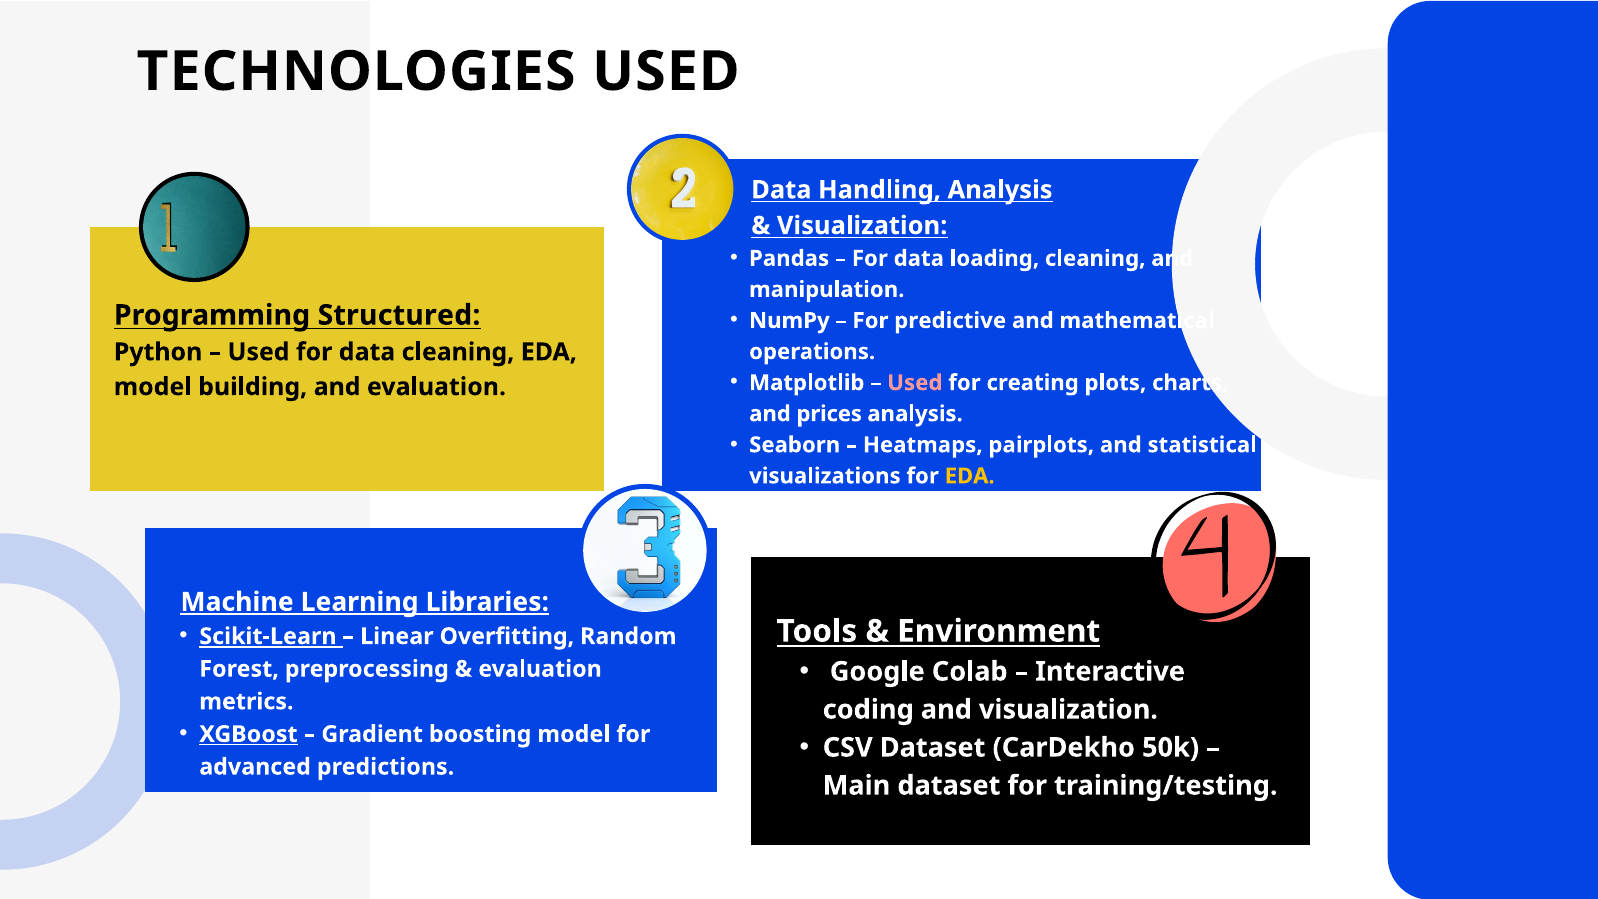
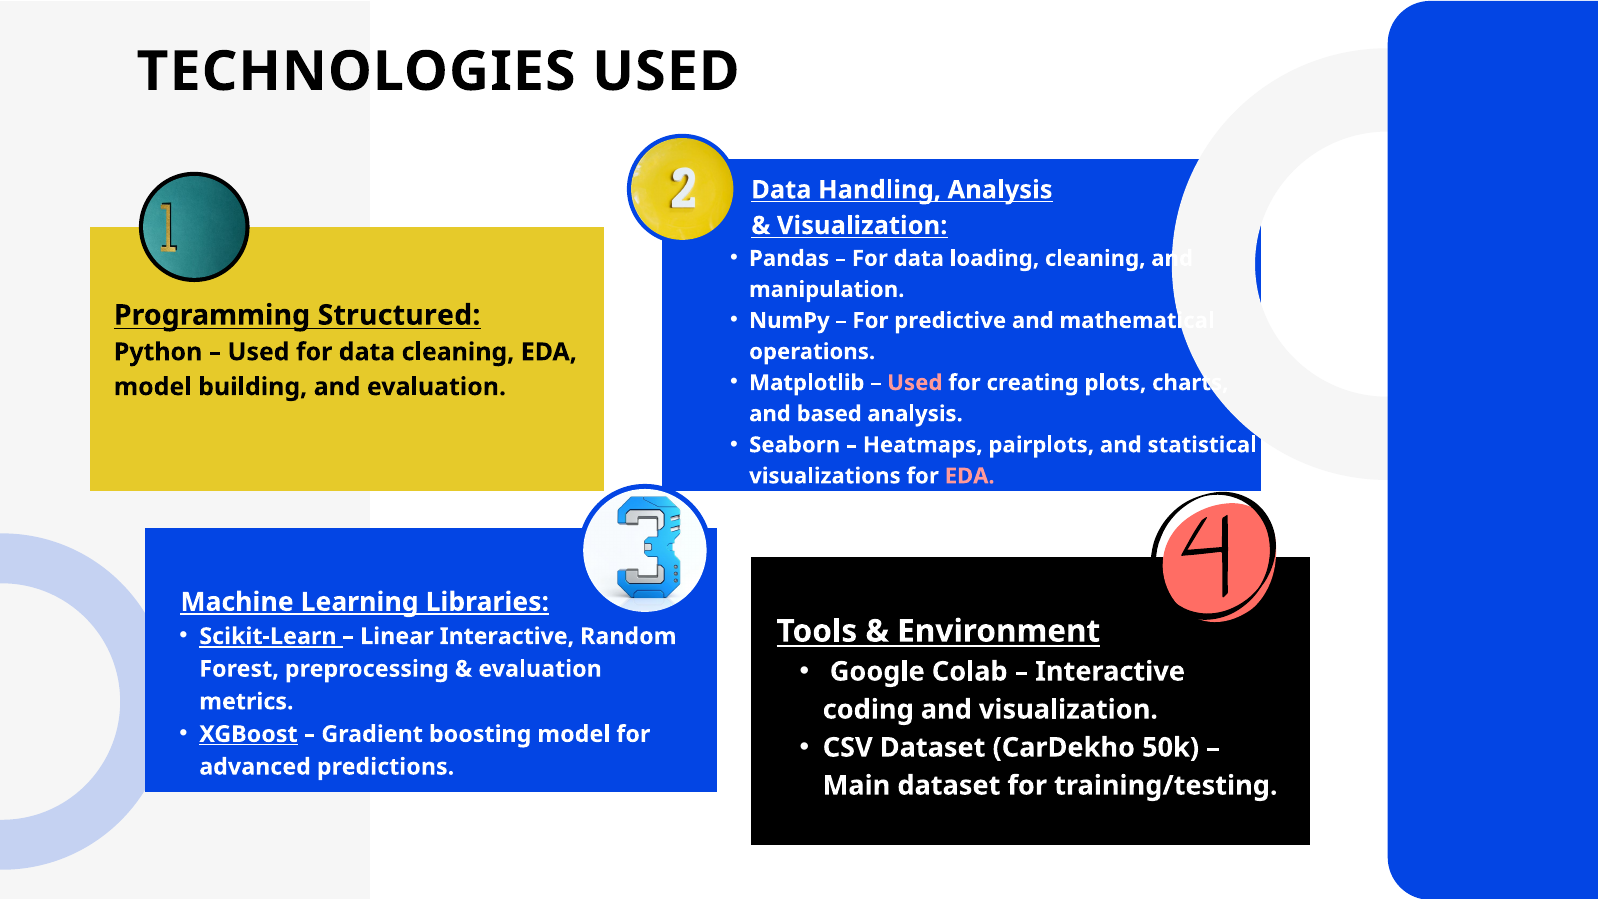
prices: prices -> based (829, 414)
EDA colour: yellow -> pink (970, 476)
Linear Overfitting: Overfitting -> Interactive (507, 636)
